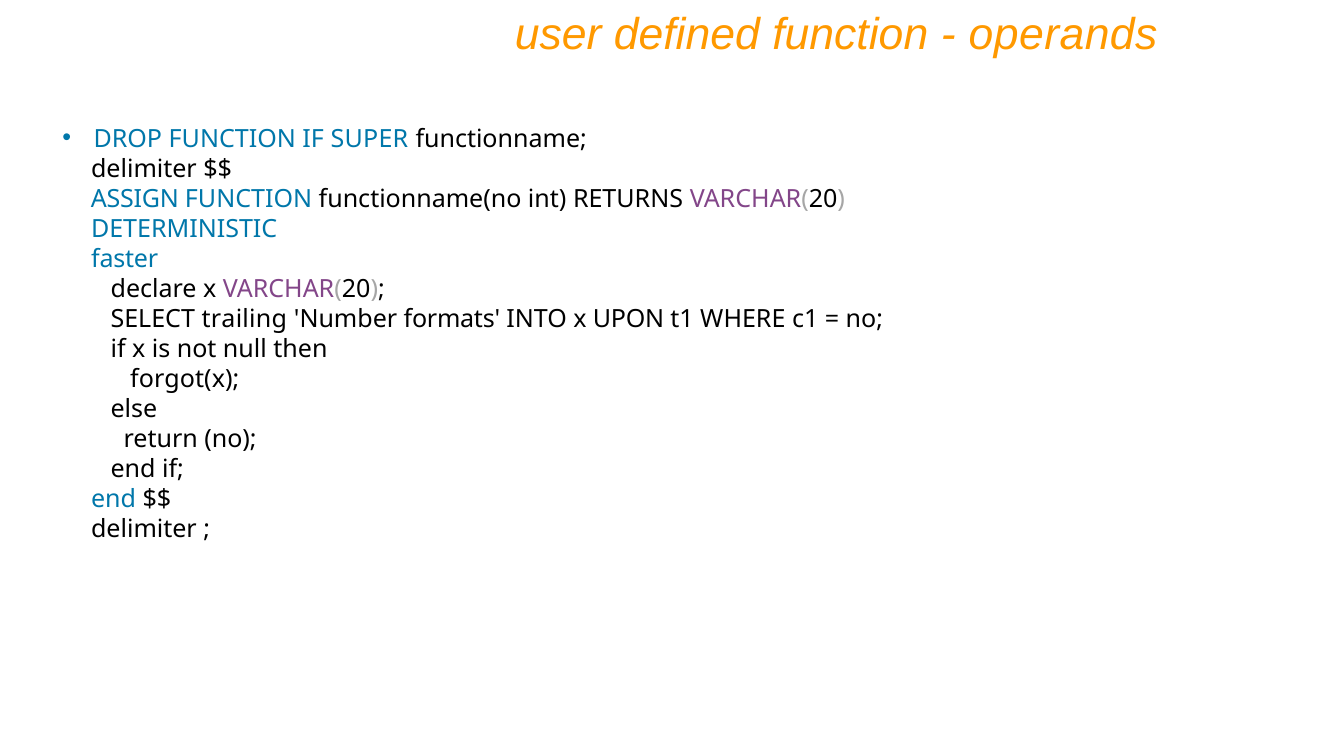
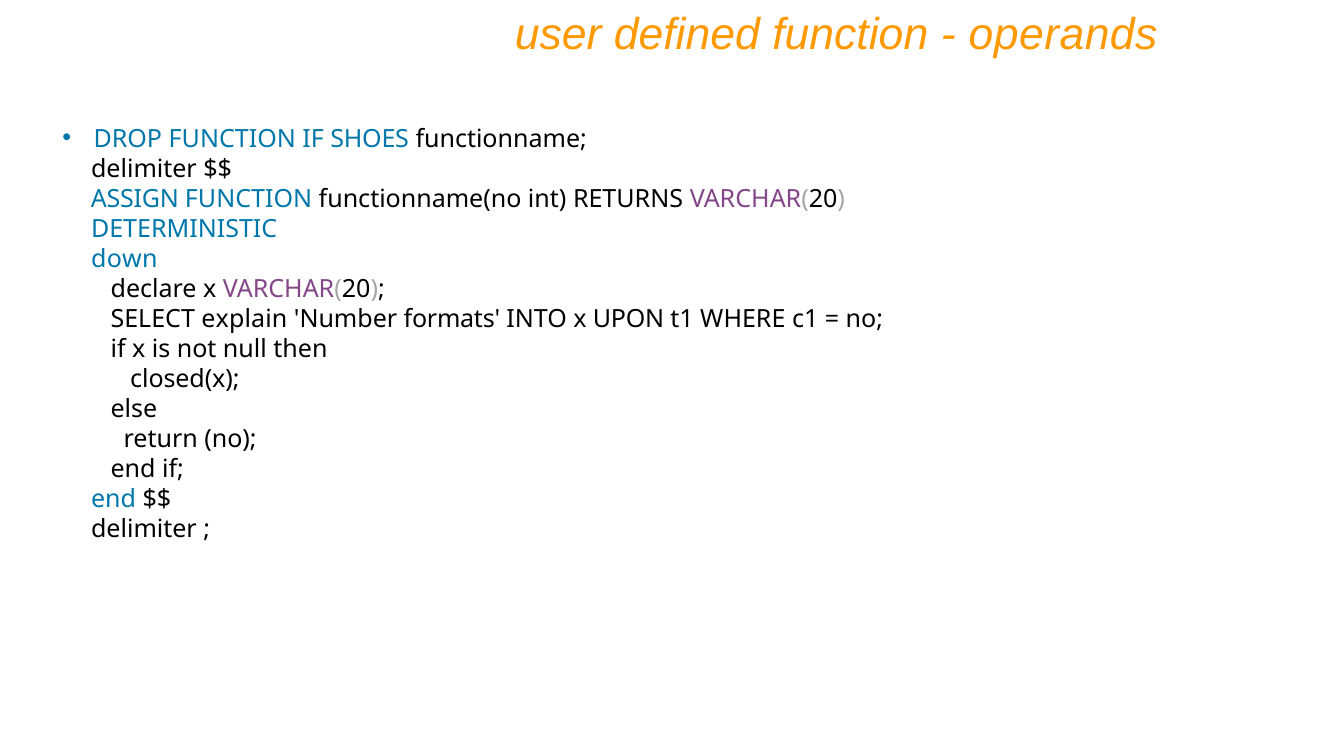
SUPER: SUPER -> SHOES (370, 139)
faster: faster -> down (124, 259)
trailing: trailing -> explain (244, 319)
forgot(x: forgot(x -> closed(x (185, 379)
